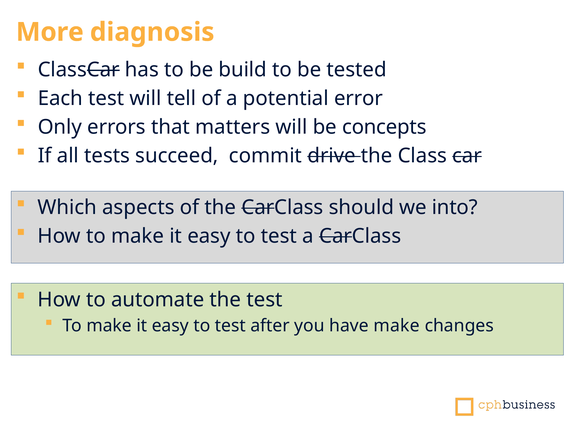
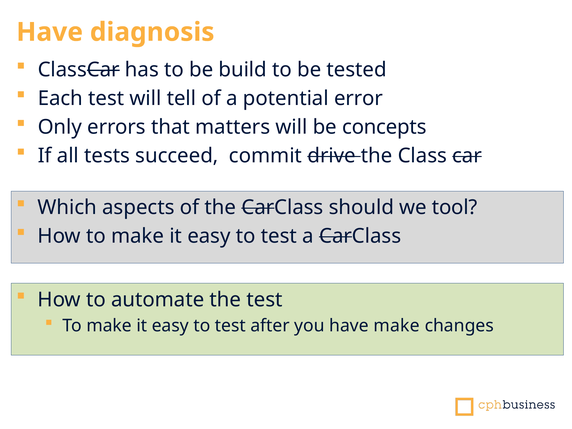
More: More -> Have (50, 32)
into: into -> tool (455, 207)
